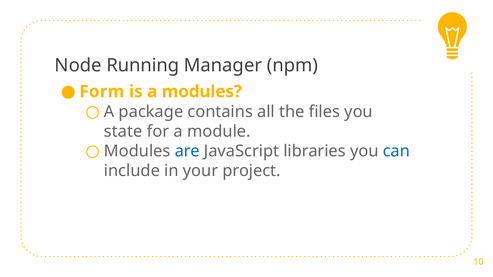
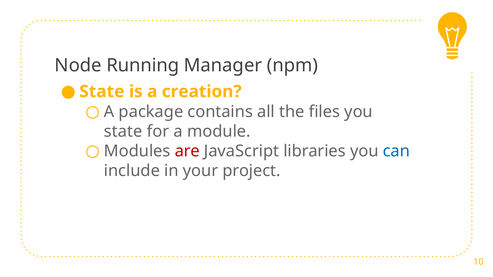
Form: Form -> State (102, 92)
a modules: modules -> creation (202, 92)
are colour: blue -> red (187, 151)
